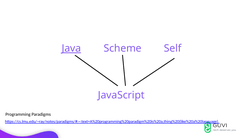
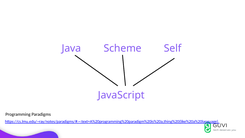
Java underline: present -> none (71, 48)
